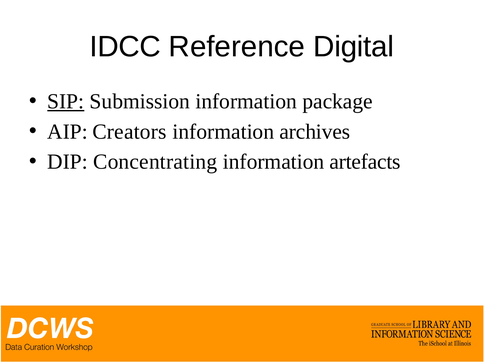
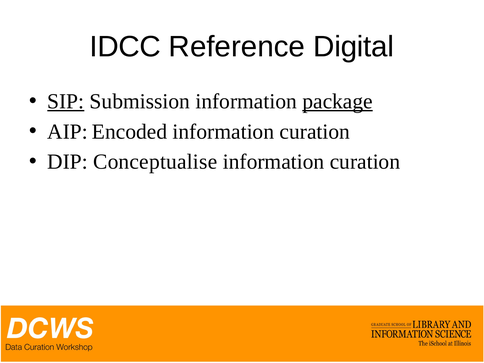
package underline: none -> present (338, 102)
Creators: Creators -> Encoded (130, 132)
archives: archives -> curation (315, 132)
Concentrating: Concentrating -> Conceptualise (155, 162)
artefacts: artefacts -> curation (365, 162)
